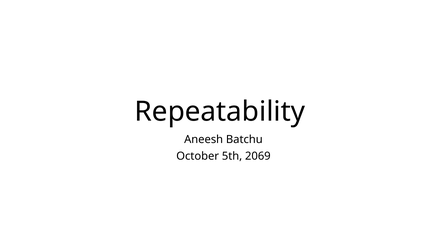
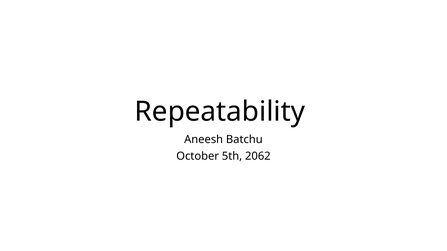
2069: 2069 -> 2062 (258, 156)
